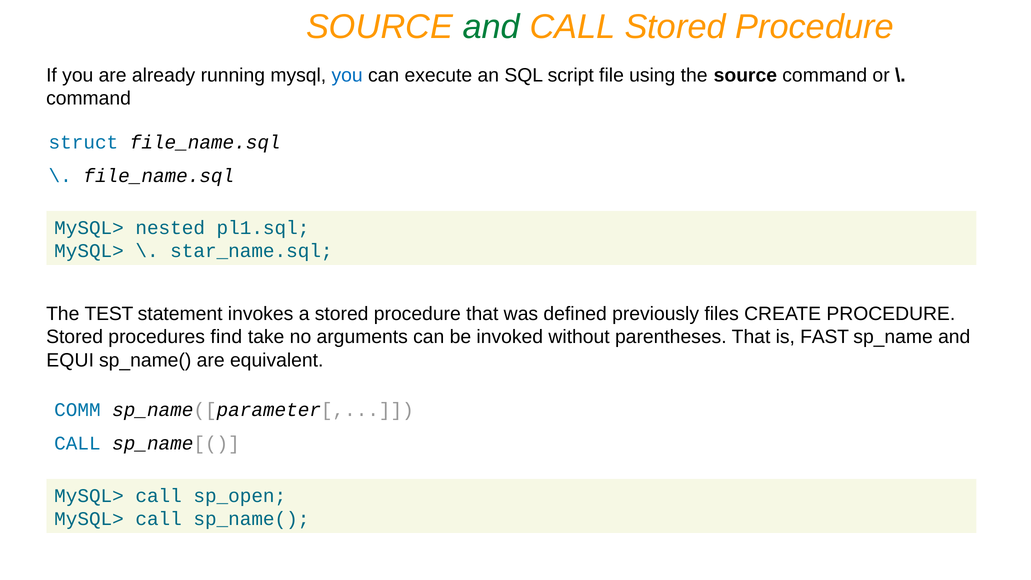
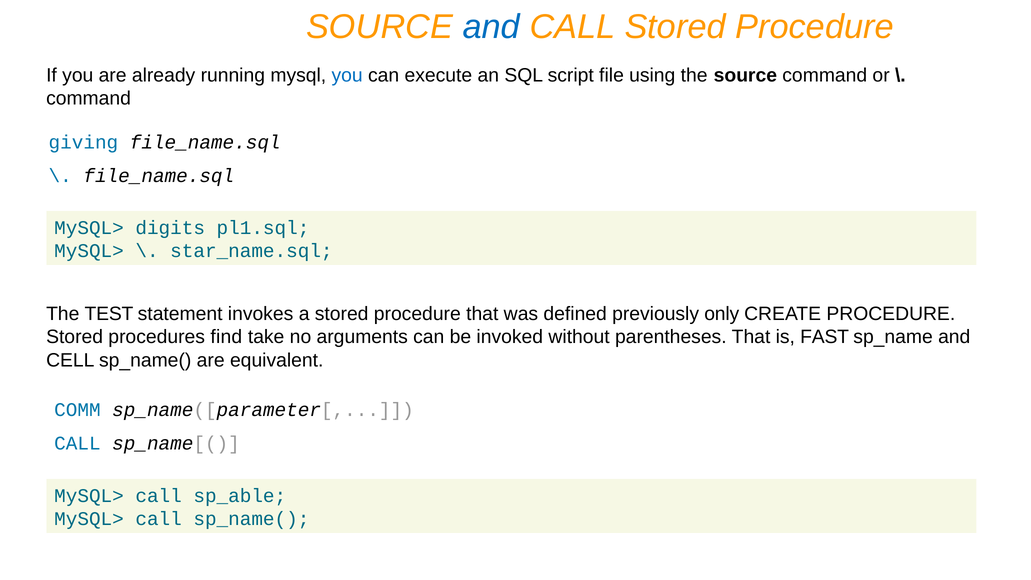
and colour: green -> blue (491, 27)
struct: struct -> giving (83, 142)
nested: nested -> digits (170, 228)
files: files -> only (722, 314)
EQUI: EQUI -> CELL (70, 360)
sp_open: sp_open -> sp_able (240, 496)
